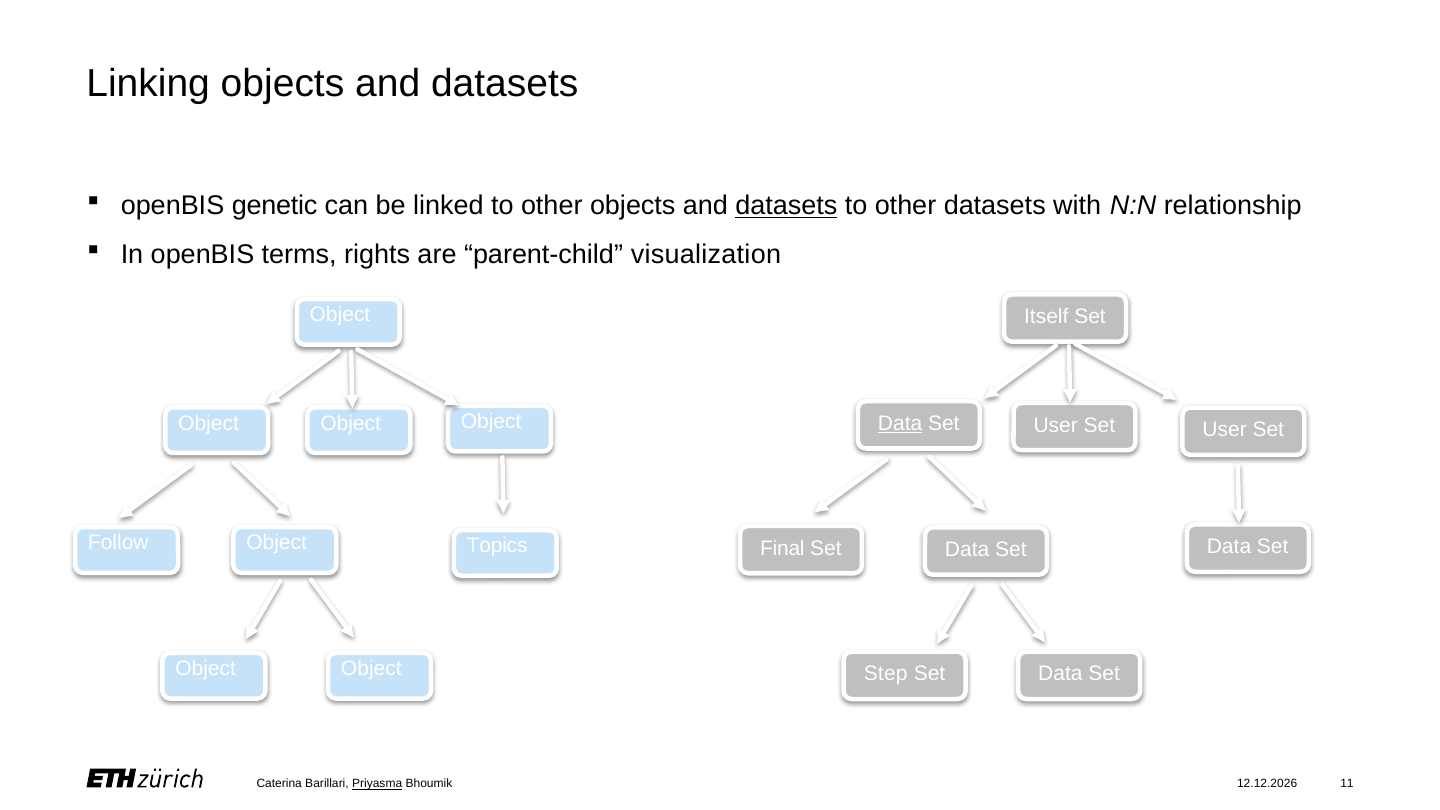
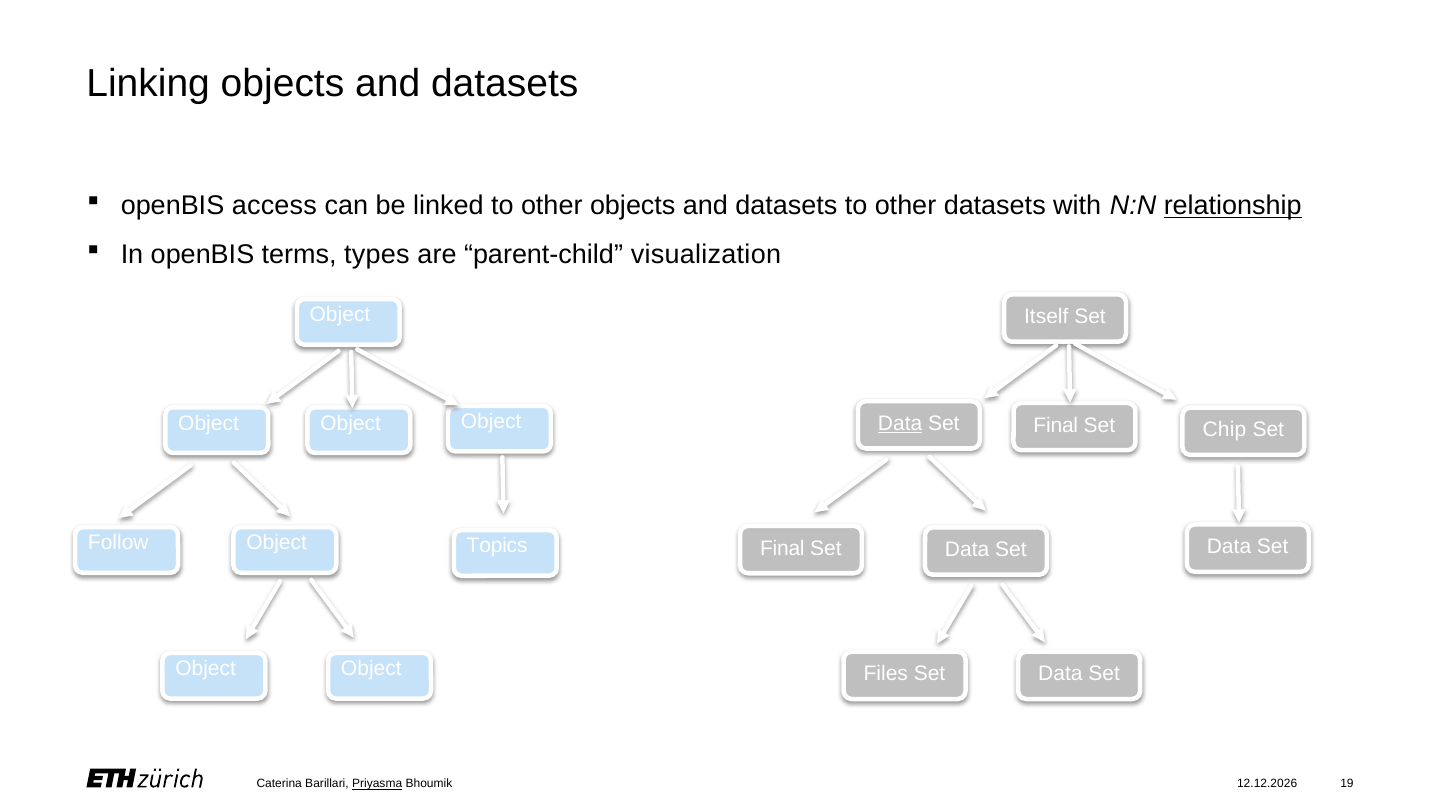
genetic: genetic -> access (274, 206)
datasets underline: present -> none (786, 206)
relationship underline: none -> present (1233, 206)
rights: rights -> types (377, 255)
User: User -> Final (1056, 425)
User: User -> Chip (1224, 430)
Step: Step -> Files (886, 674)
11: 11 -> 19 (1347, 784)
